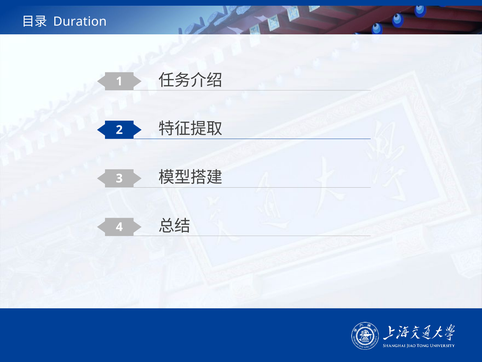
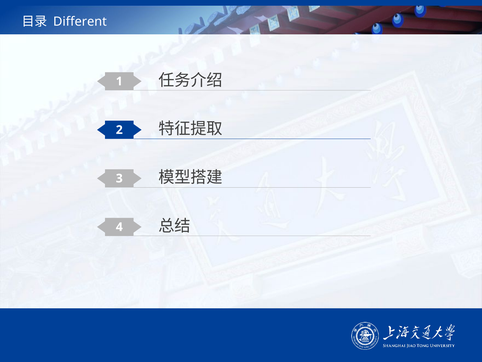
Duration: Duration -> Different (80, 22)
